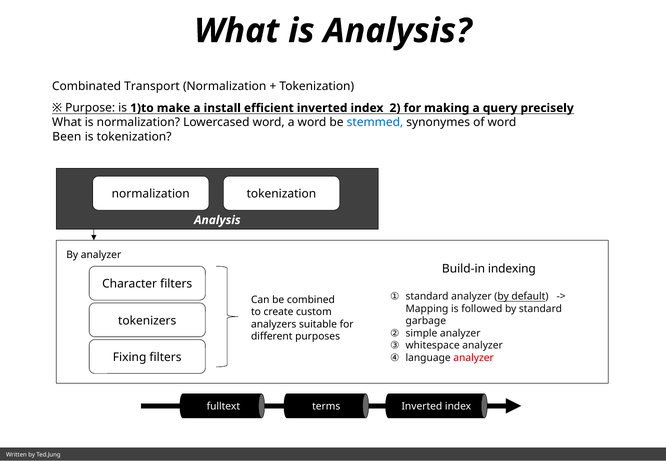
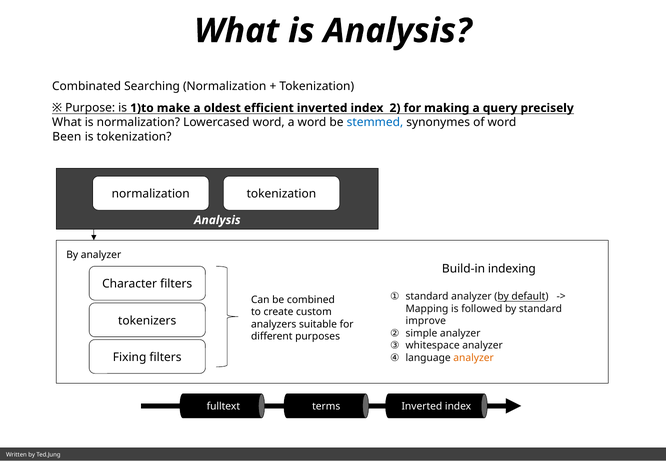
Transport: Transport -> Searching (152, 87)
install: install -> oldest (222, 108)
garbage: garbage -> improve (426, 321)
analyzer colour: red -> orange (474, 358)
